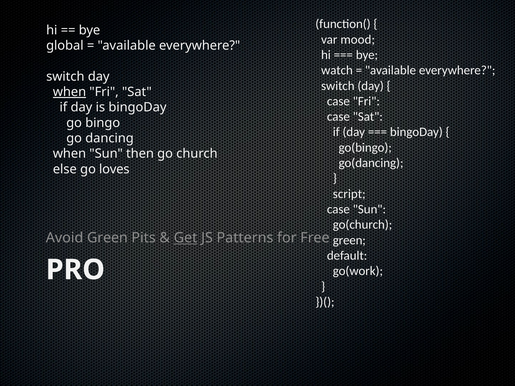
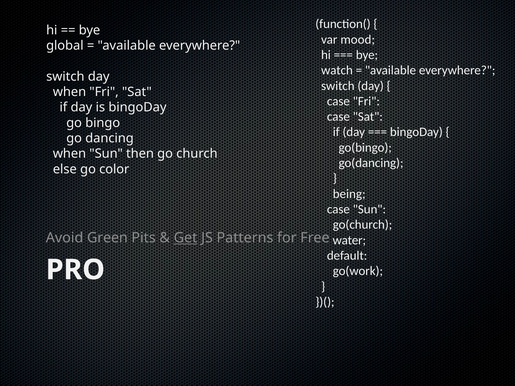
when underline: present -> none (69, 92)
loves: loves -> color (114, 169)
script: script -> being (349, 194)
green: green -> water (349, 240)
